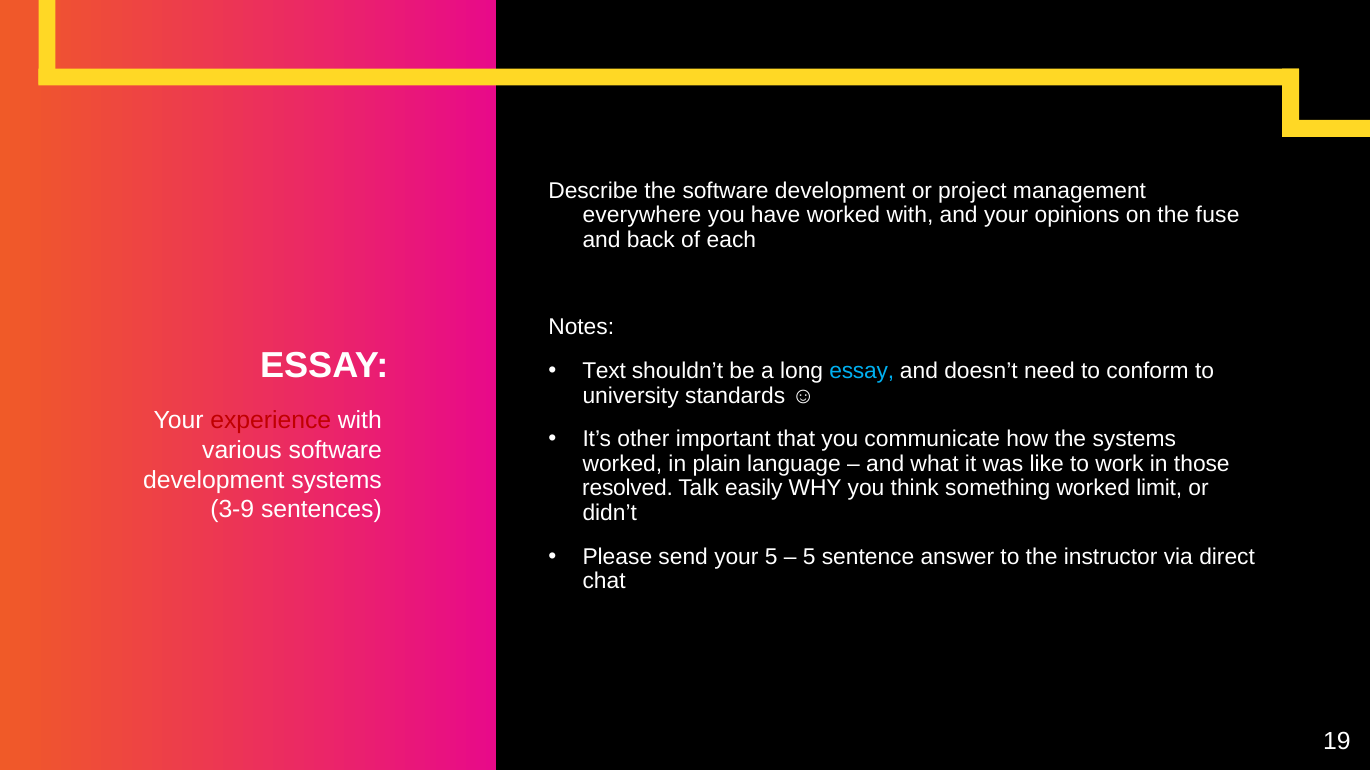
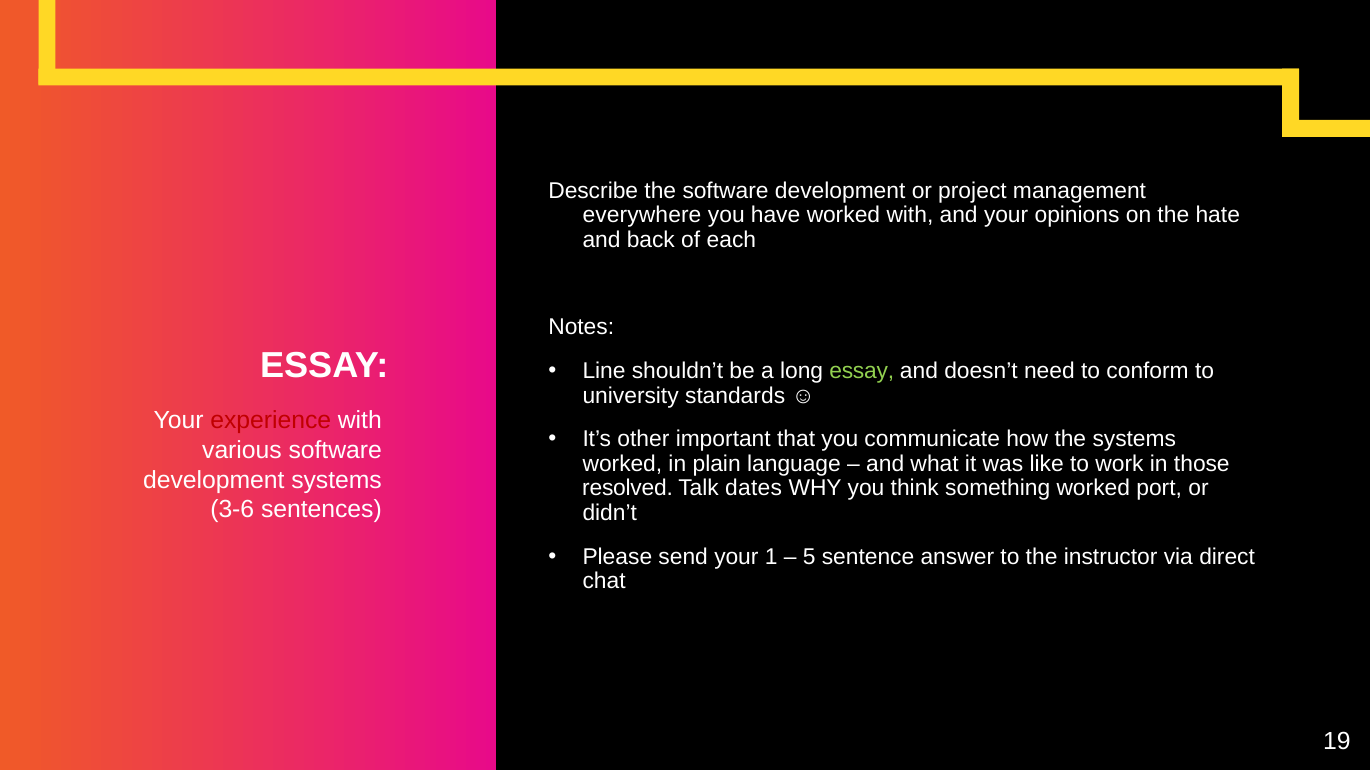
fuse: fuse -> hate (1218, 216)
Text: Text -> Line (604, 371)
essay colour: light blue -> light green (862, 371)
easily: easily -> dates (754, 489)
limit: limit -> port (1159, 489)
3-9: 3-9 -> 3-6 (232, 510)
your 5: 5 -> 1 (771, 557)
